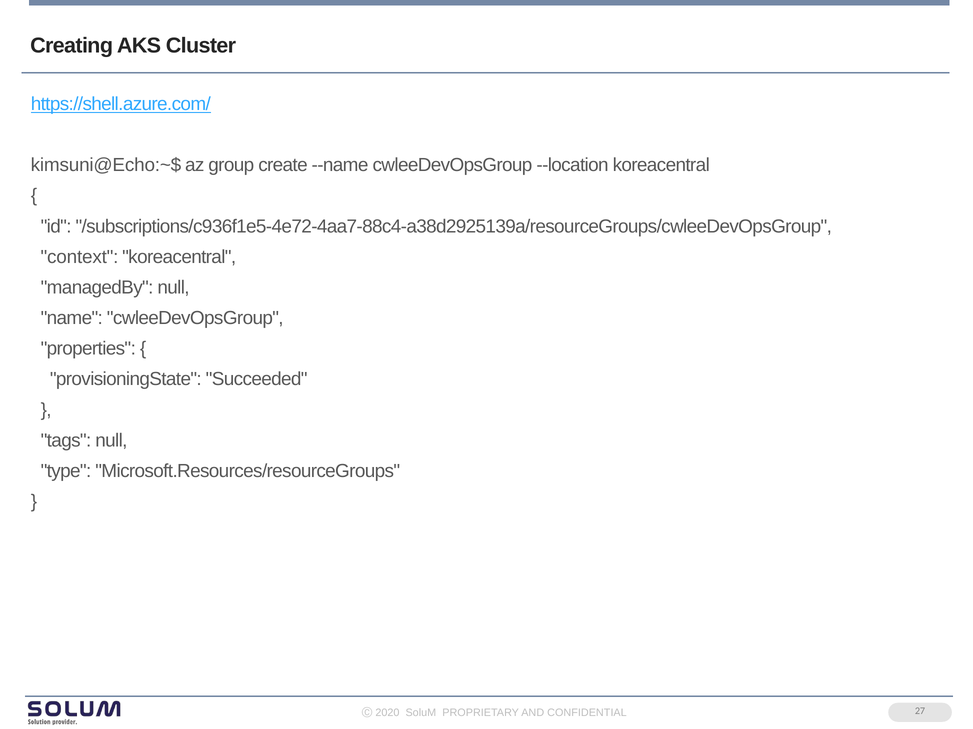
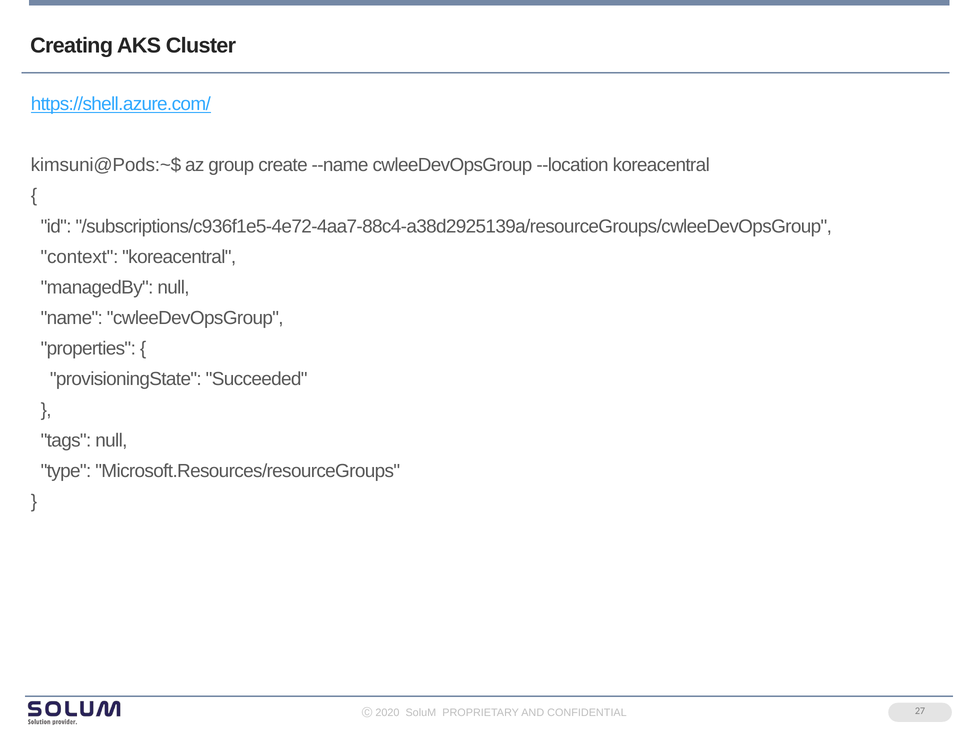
kimsuni@Echo:~$: kimsuni@Echo:~$ -> kimsuni@Pods:~$ (106, 165)
